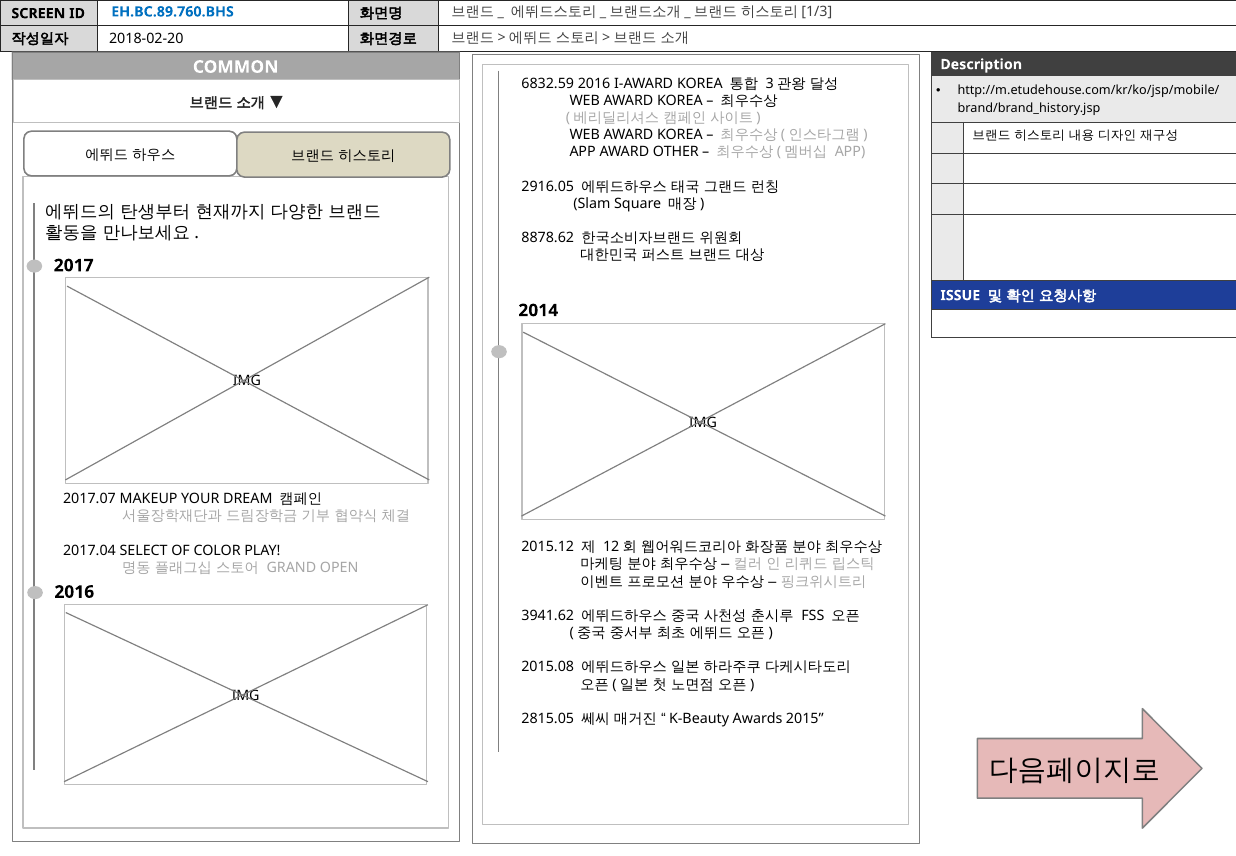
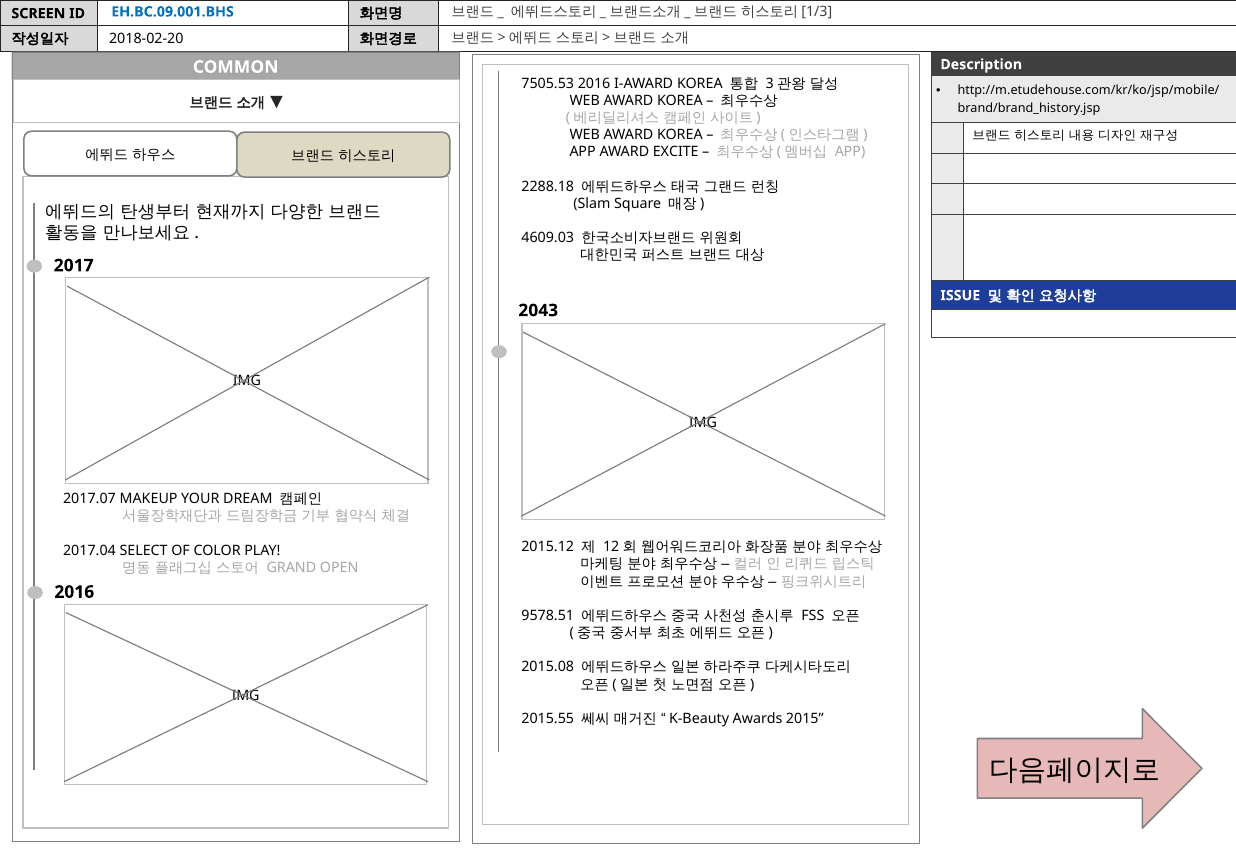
EH.BC.89.760.BHS: EH.BC.89.760.BHS -> EH.BC.09.001.BHS (173, 12)
6832.59: 6832.59 -> 7505.53 (548, 83)
OTHER: OTHER -> EXCITE (676, 152)
2916.05: 2916.05 -> 2288.18 (548, 186)
8878.62: 8878.62 -> 4609.03 (548, 238)
2014: 2014 -> 2043 (538, 310)
3941.62: 3941.62 -> 9578.51 (548, 615)
2815.05: 2815.05 -> 2015.55 (548, 718)
